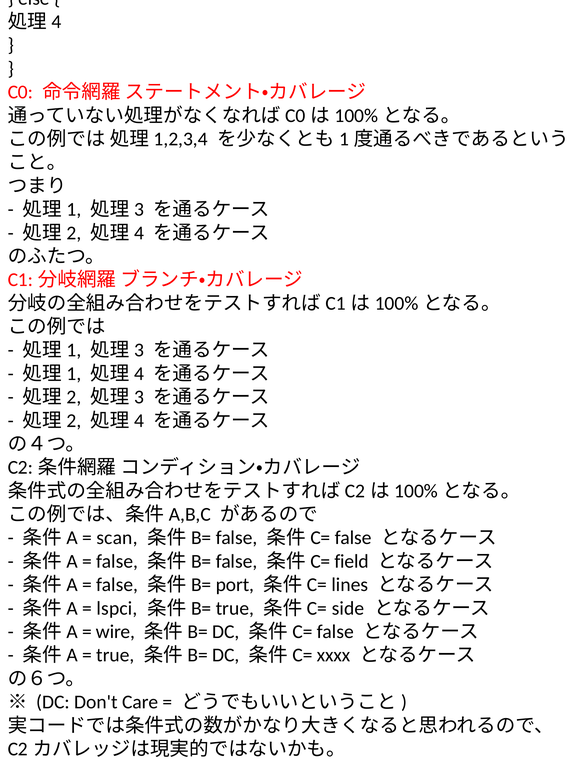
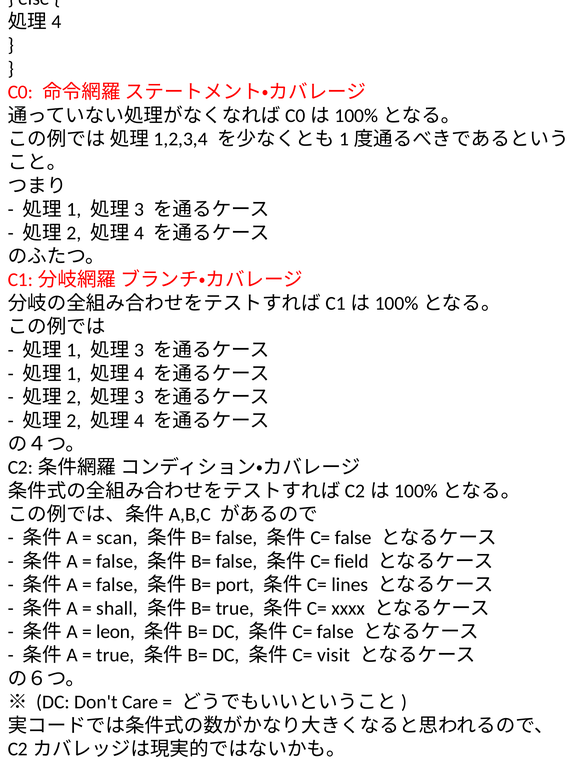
lspci: lspci -> shall (117, 609)
side: side -> xxxx (348, 609)
wire: wire -> leon (115, 632)
xxxx: xxxx -> visit (334, 656)
